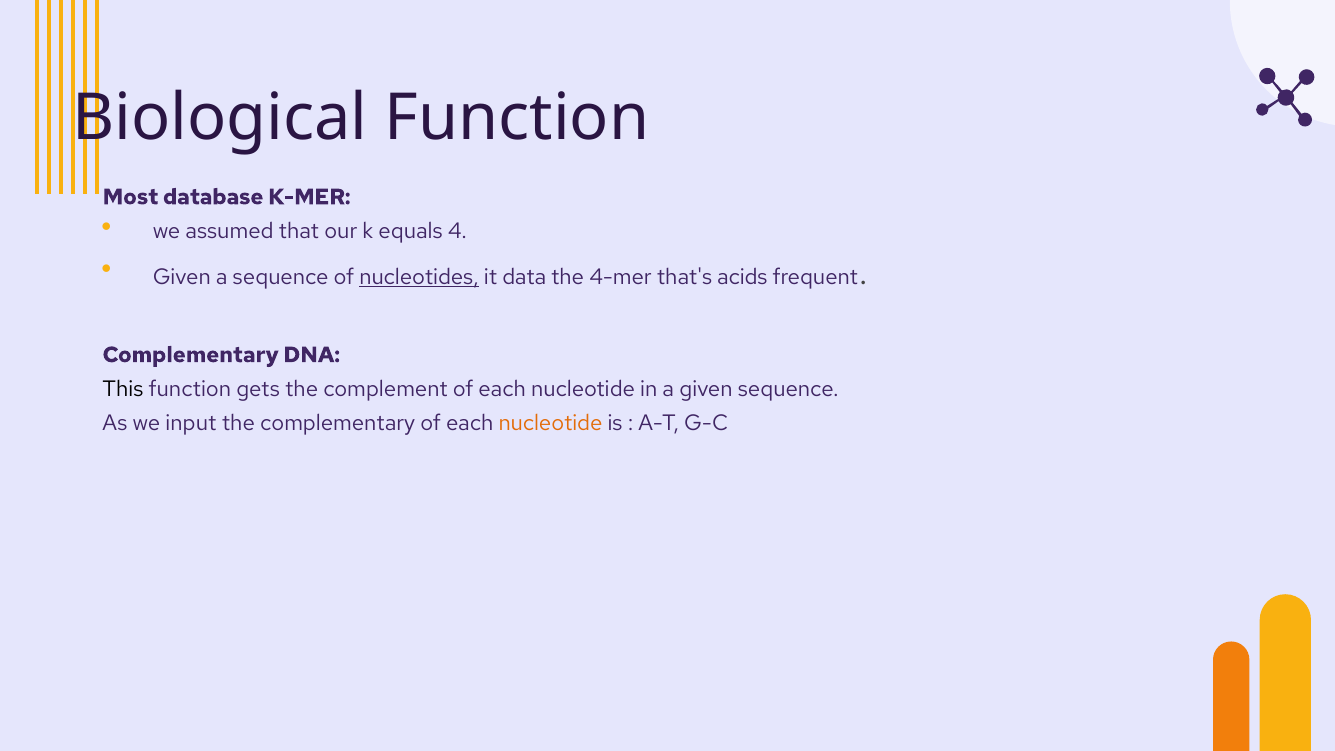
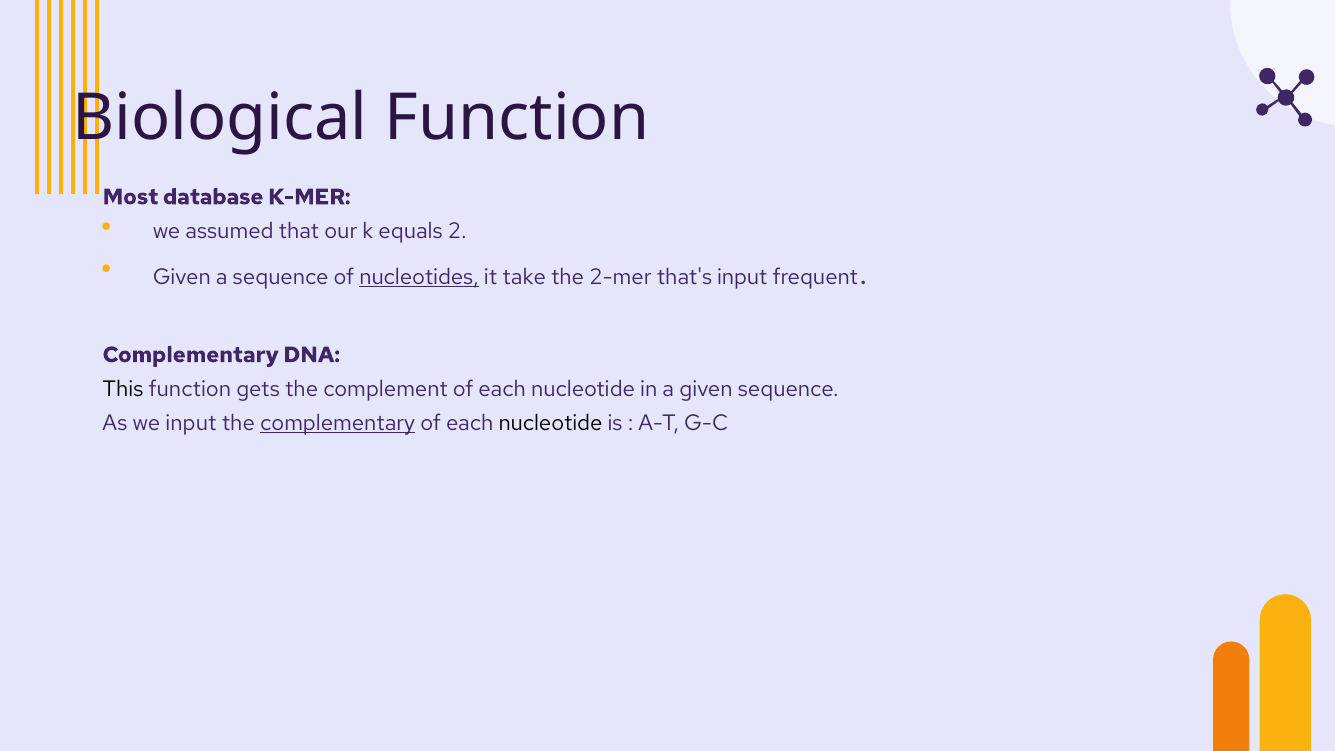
4: 4 -> 2 (457, 231)
data: data -> take (524, 277)
4-mer: 4-mer -> 2-mer (620, 277)
that's acids: acids -> input (742, 277)
complementary underline: none -> present (338, 423)
nucleotide colour: orange -> black (550, 423)
